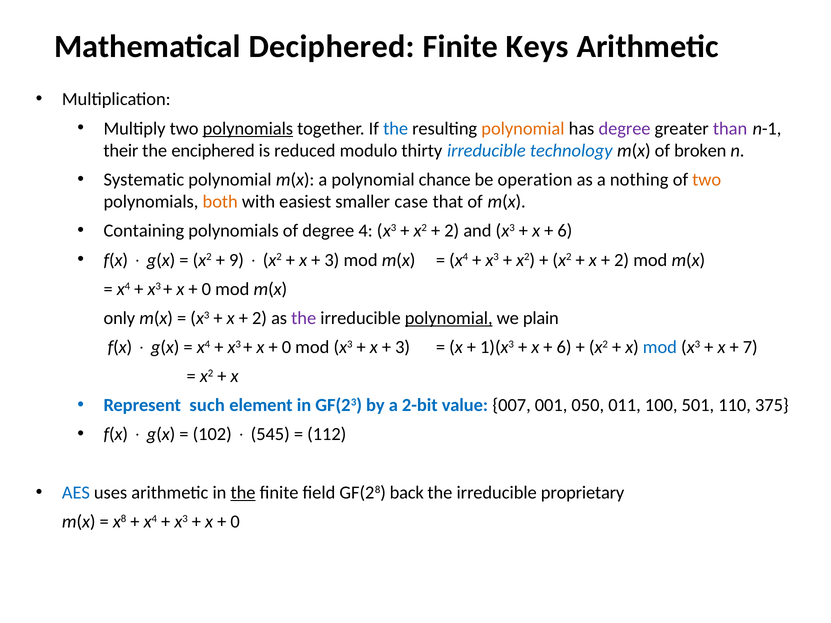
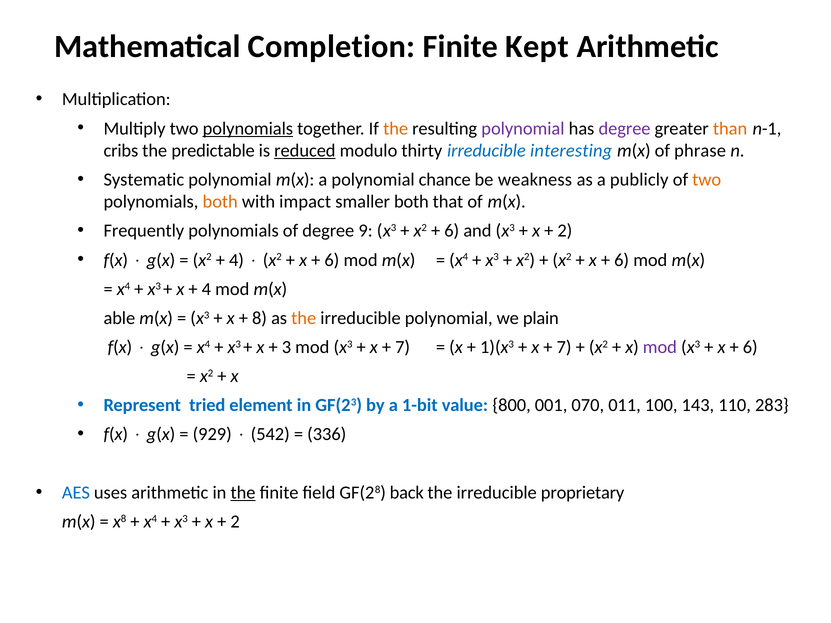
Deciphered: Deciphered -> Completion (332, 46)
Keys: Keys -> Kept (537, 46)
the colour: blue -> orange (396, 128)
polynomial colour: orange -> purple (523, 128)
than colour: purple -> orange (730, 128)
their: their -> cribs (121, 151)
enciphered: enciphered -> predictable (213, 151)
reduced underline: none -> present (305, 151)
technology: technology -> interesting (571, 151)
broken: broken -> phrase (700, 151)
operation: operation -> weakness (535, 180)
nothing: nothing -> publicly (639, 180)
easiest: easiest -> impact (305, 202)
smaller case: case -> both (411, 202)
Containing: Containing -> Frequently (144, 231)
4: 4 -> 9 (366, 231)
2: 2 -> 6 (452, 231)
6: 6 -> 2 (565, 231)
9: 9 -> 4 (236, 260)
3: 3 -> 6 (332, 260)
2: 2 -> 6 (622, 260)
0: 0 -> 4 (206, 289)
only: only -> able (119, 318)
2: 2 -> 8 (259, 318)
the colour: purple -> orange (304, 318)
polynomial underline: present -> none (449, 318)
0: 0 -> 3 (286, 347)
3: 3 -> 7 (403, 347)
6: 6 -> 7 (564, 347)
mod colour: blue -> purple (660, 347)
7: 7 -> 6 (750, 347)
such: such -> tried (207, 405)
2-bit: 2-bit -> 1-bit (420, 405)
007: 007 -> 800 (512, 405)
050: 050 -> 070 (588, 405)
501: 501 -> 143 (698, 405)
375: 375 -> 283 (772, 405)
102: 102 -> 929 (212, 435)
545: 545 -> 542 (270, 435)
112: 112 -> 336 (327, 435)
0: 0 -> 2 (235, 522)
